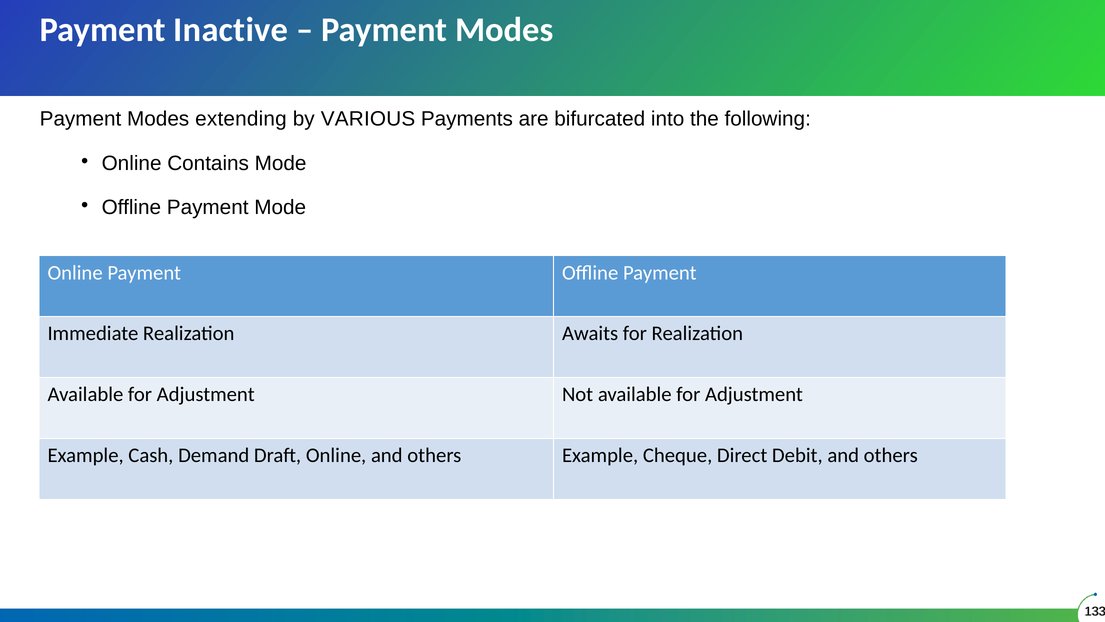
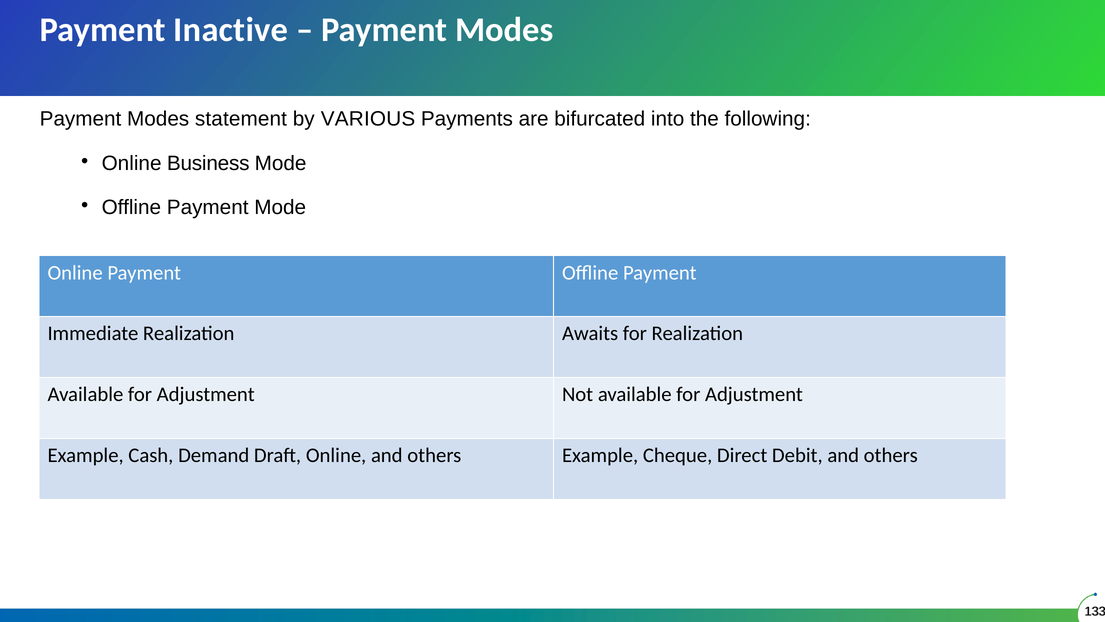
extending: extending -> statement (241, 119)
Contains: Contains -> Business (208, 163)
